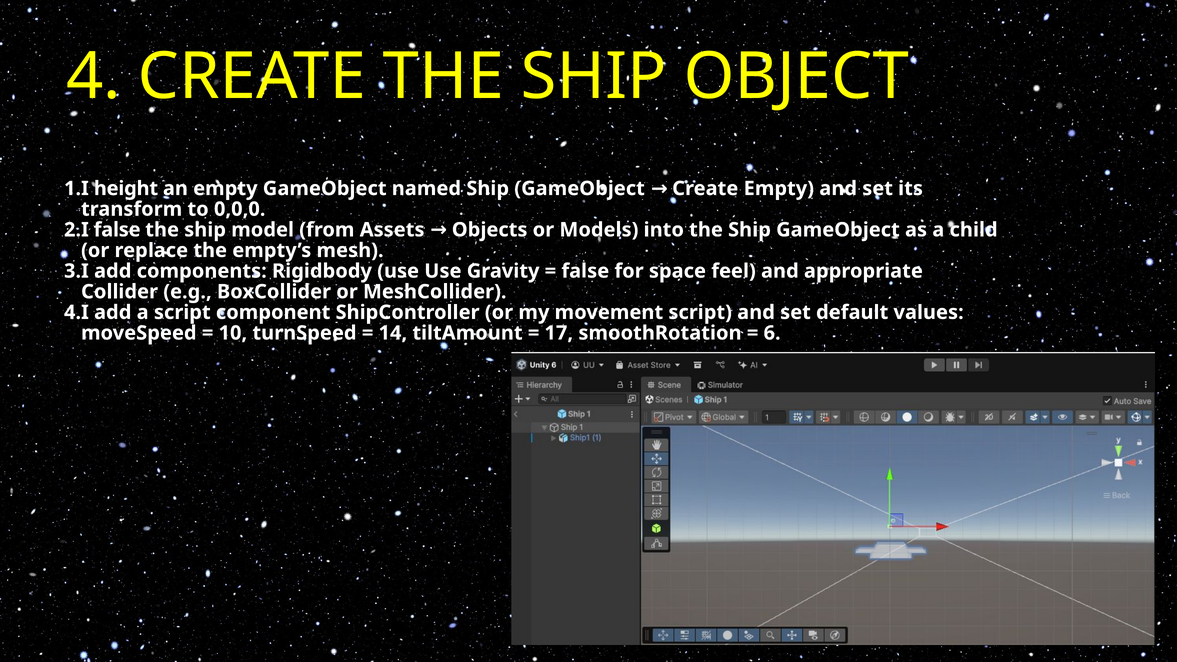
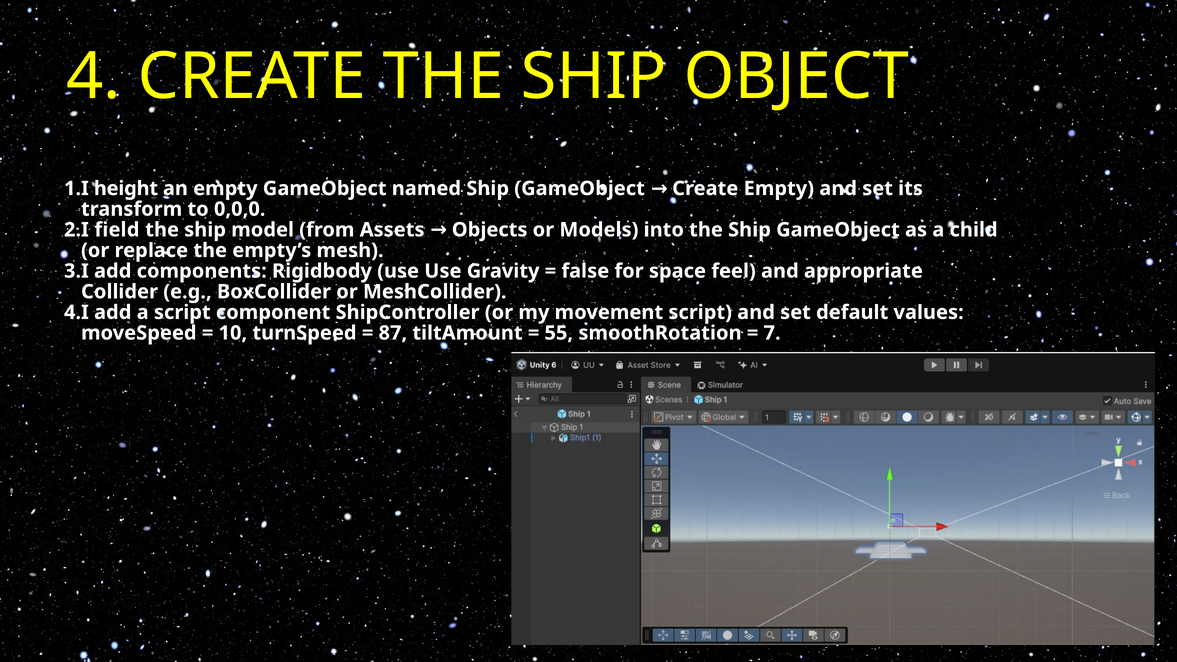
false: false -> field (117, 230)
14: 14 -> 87 (393, 333)
17: 17 -> 55 (559, 333)
6: 6 -> 7 (772, 333)
